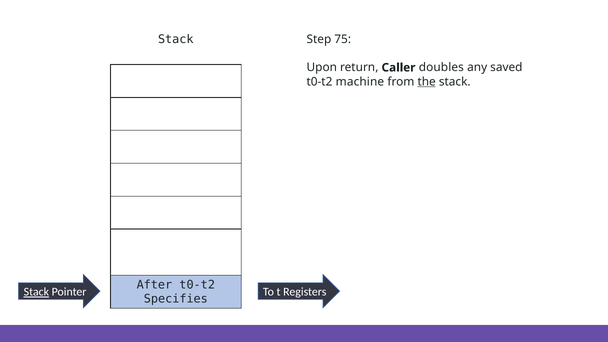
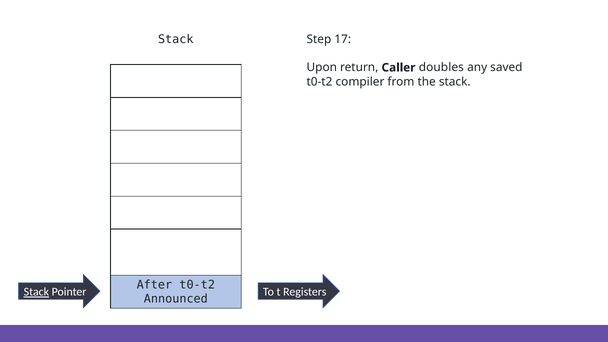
75: 75 -> 17 (343, 39)
machine: machine -> compiler (360, 82)
the underline: present -> none (427, 82)
Specifies: Specifies -> Announced (176, 299)
